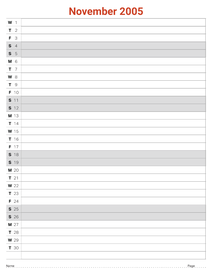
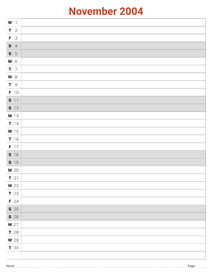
2005: 2005 -> 2004 (131, 11)
